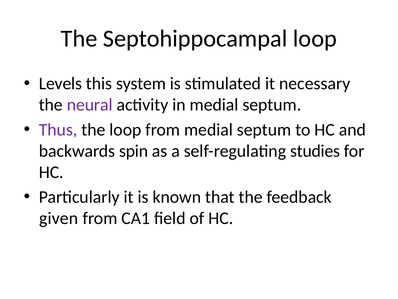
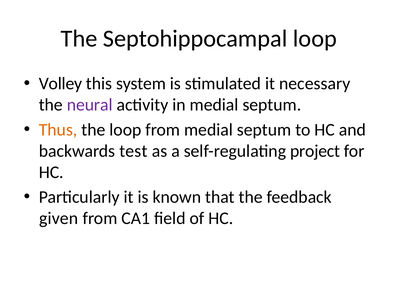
Levels: Levels -> Volley (60, 83)
Thus colour: purple -> orange (58, 129)
spin: spin -> test (133, 151)
studies: studies -> project (315, 151)
